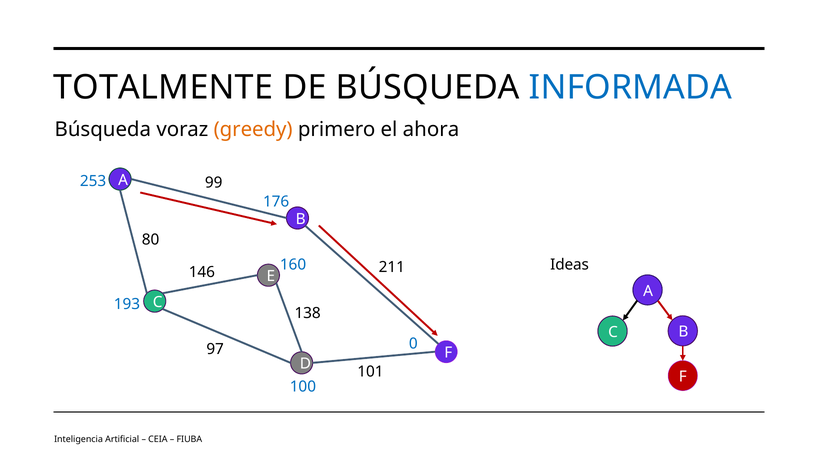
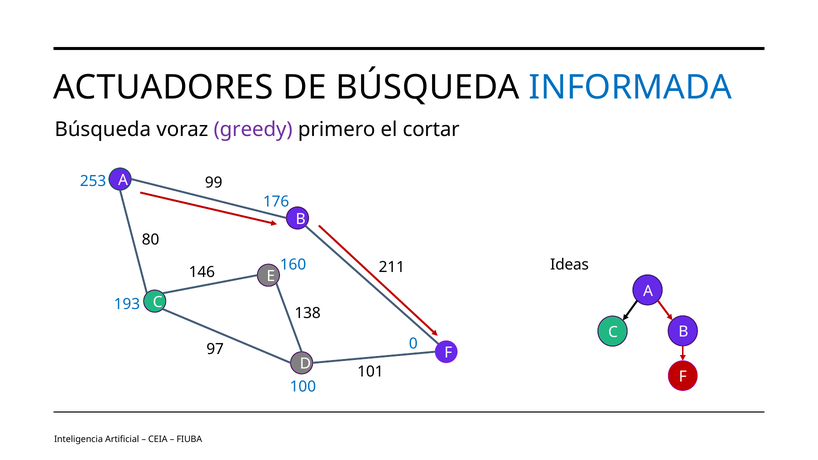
TOTALMENTE: TOTALMENTE -> ACTUADORES (163, 88)
greedy colour: orange -> purple (253, 129)
ahora: ahora -> cortar (431, 129)
